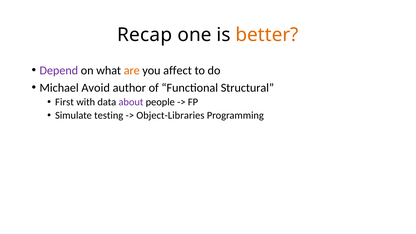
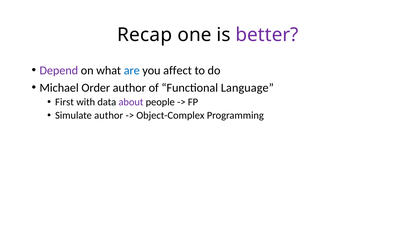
better colour: orange -> purple (267, 35)
are colour: orange -> blue (132, 70)
Avoid: Avoid -> Order (96, 88)
Structural: Structural -> Language (247, 88)
Simulate testing: testing -> author (109, 116)
Object-Libraries: Object-Libraries -> Object-Complex (170, 116)
